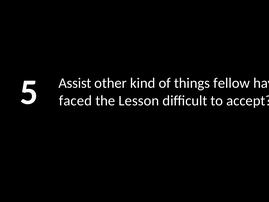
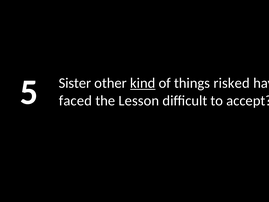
Assist: Assist -> Sister (75, 83)
kind underline: none -> present (143, 83)
fellow: fellow -> risked (232, 83)
